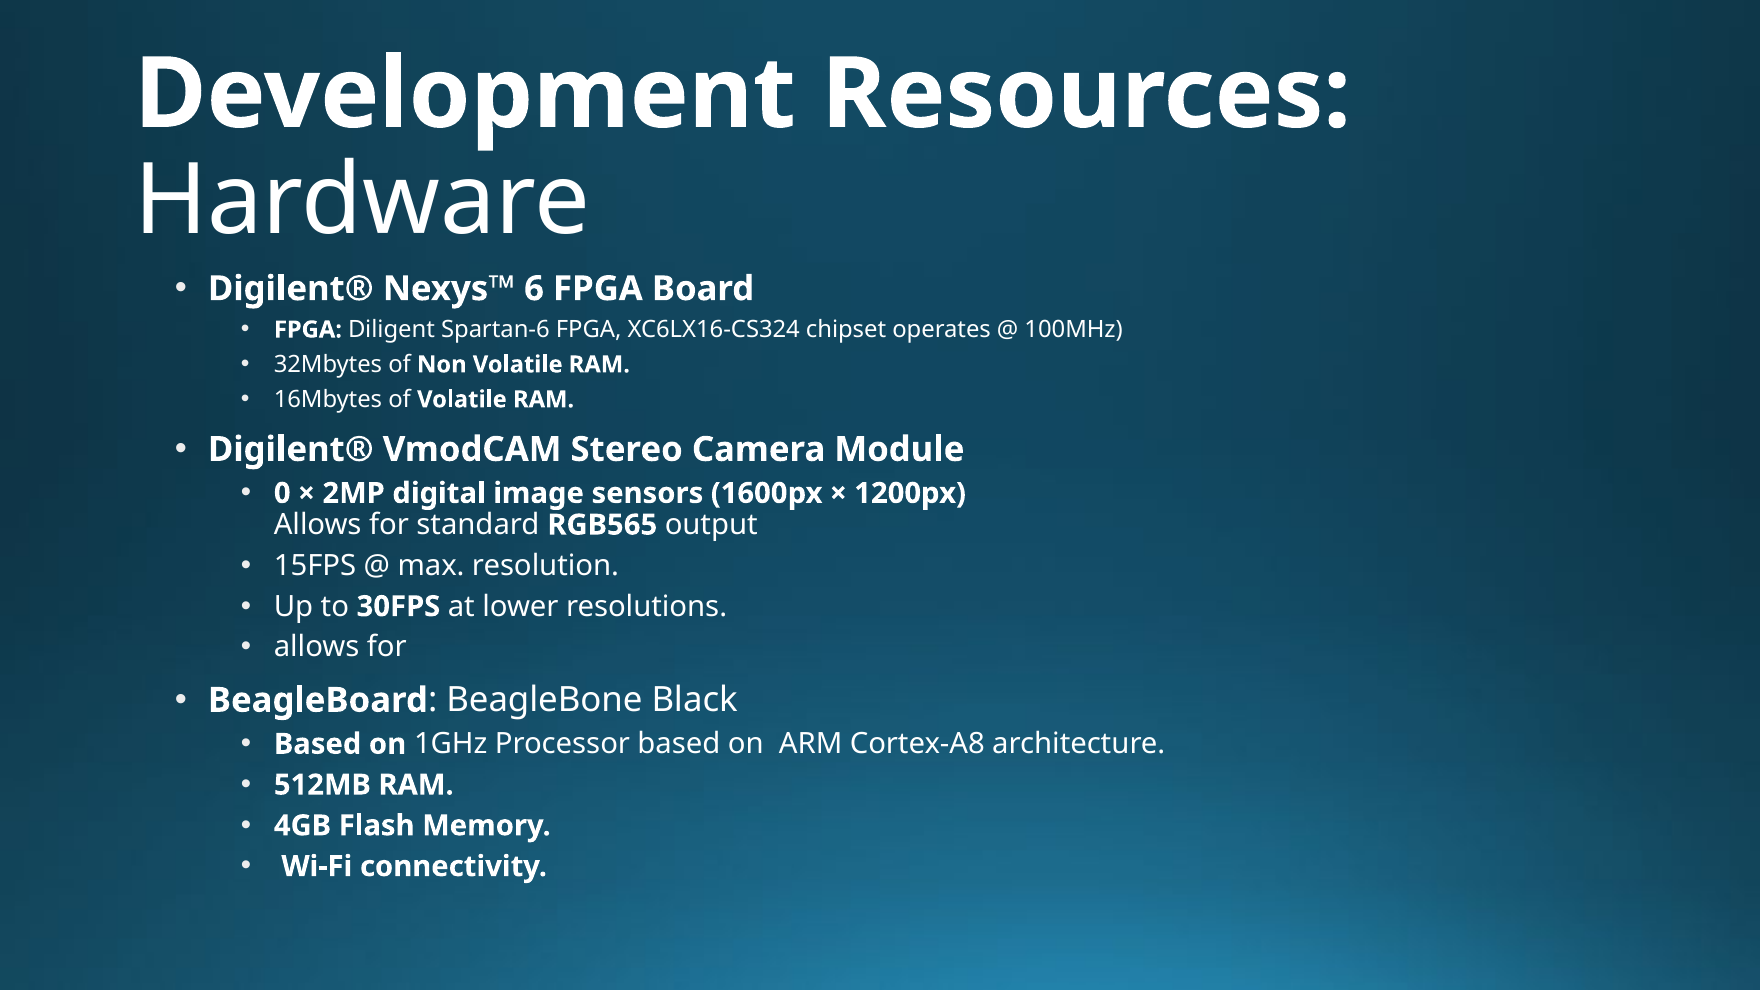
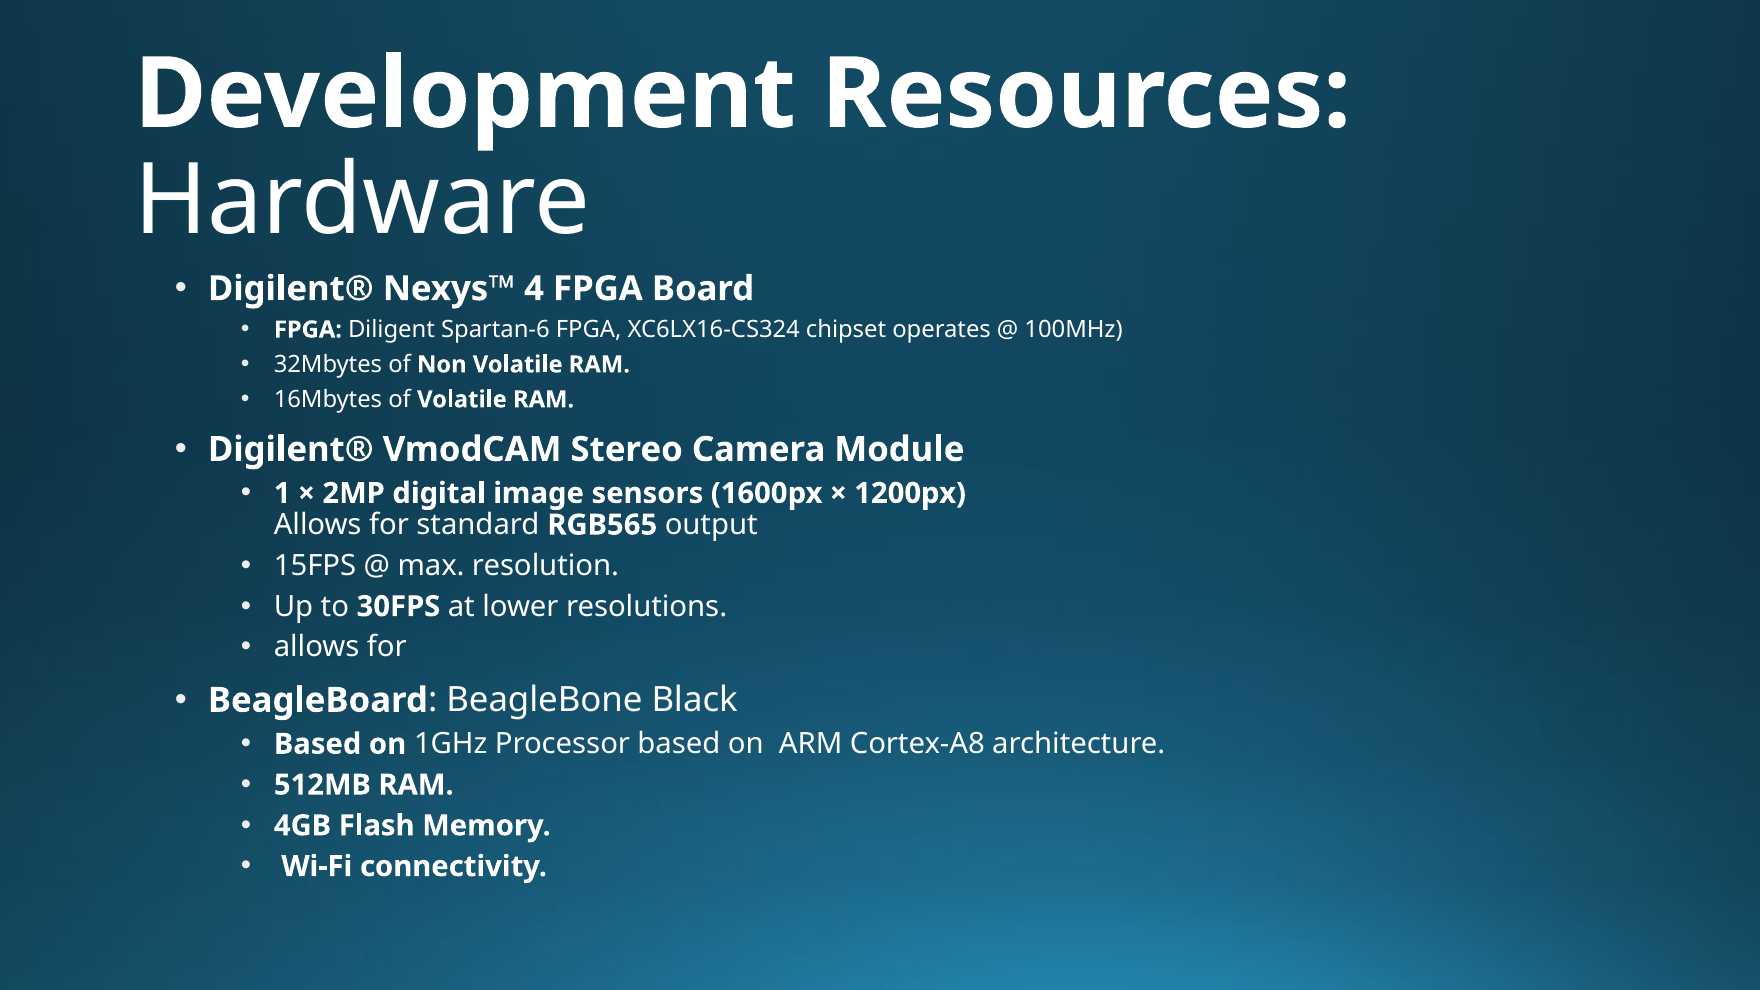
6: 6 -> 4 (534, 289)
0: 0 -> 1 (282, 493)
